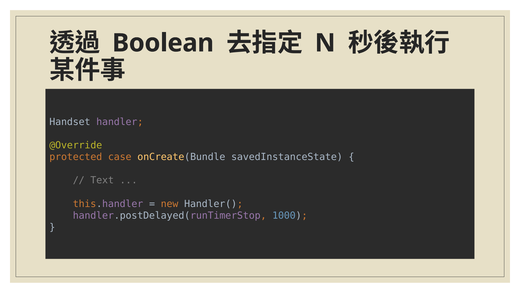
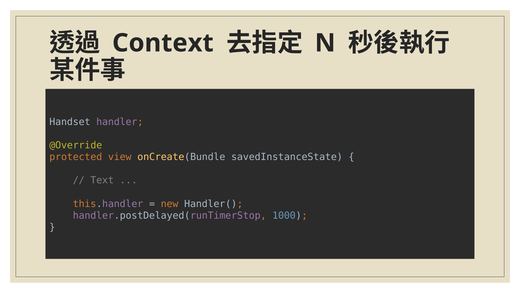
Boolean: Boolean -> Context (163, 43)
case: case -> view (120, 157)
